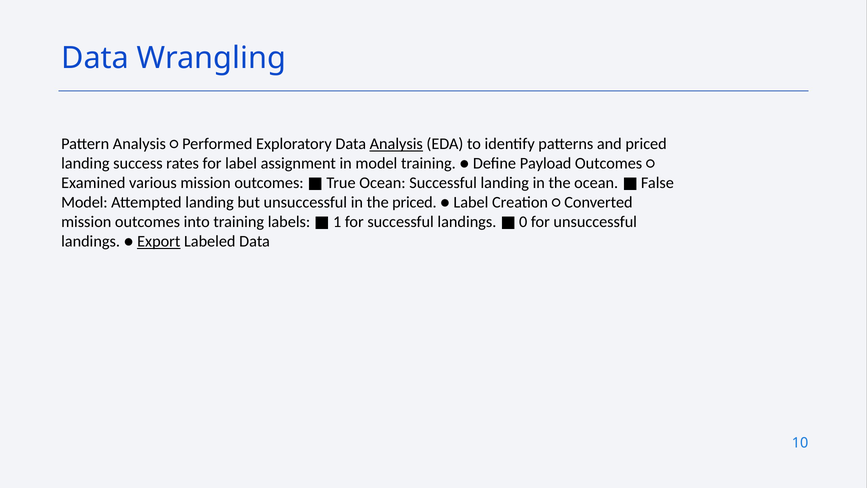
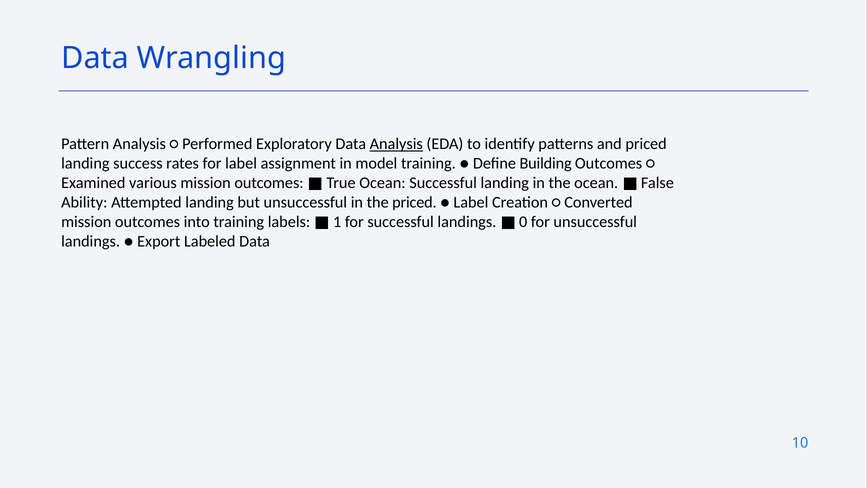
Payload: Payload -> Building (546, 163)
Model: Model -> Ability (84, 202)
Export underline: present -> none (159, 241)
